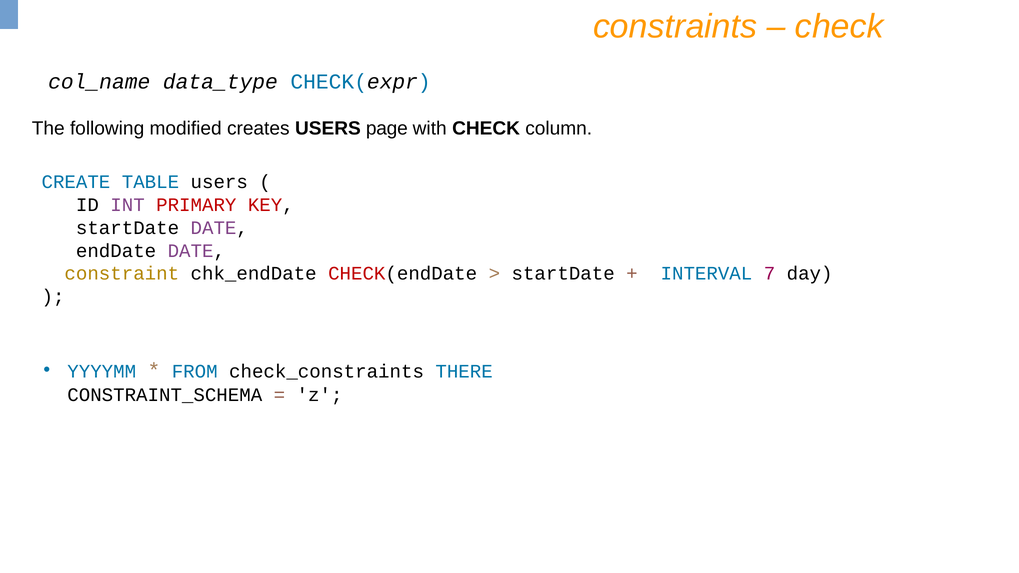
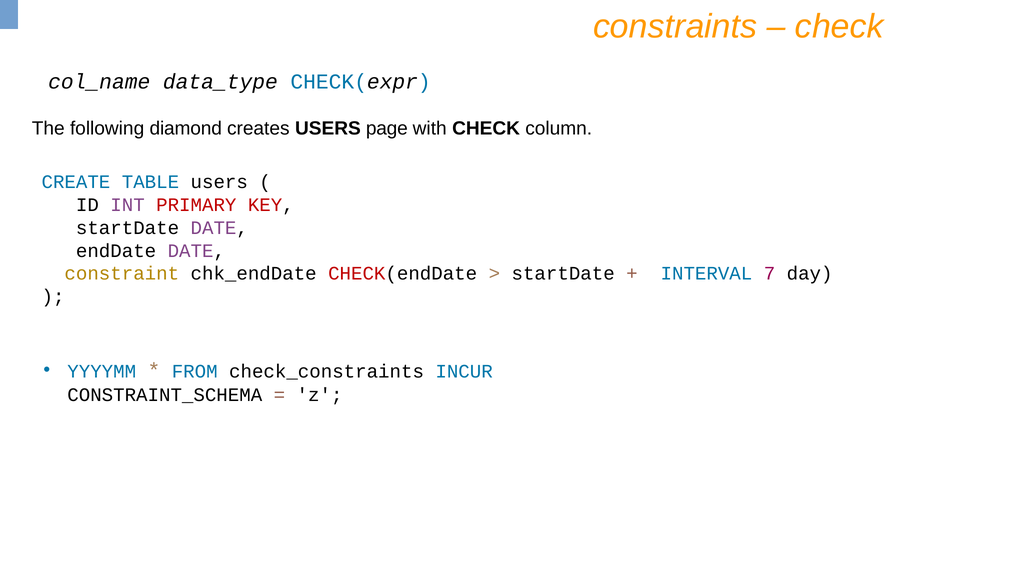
modified: modified -> diamond (186, 129)
THERE: THERE -> INCUR (464, 371)
